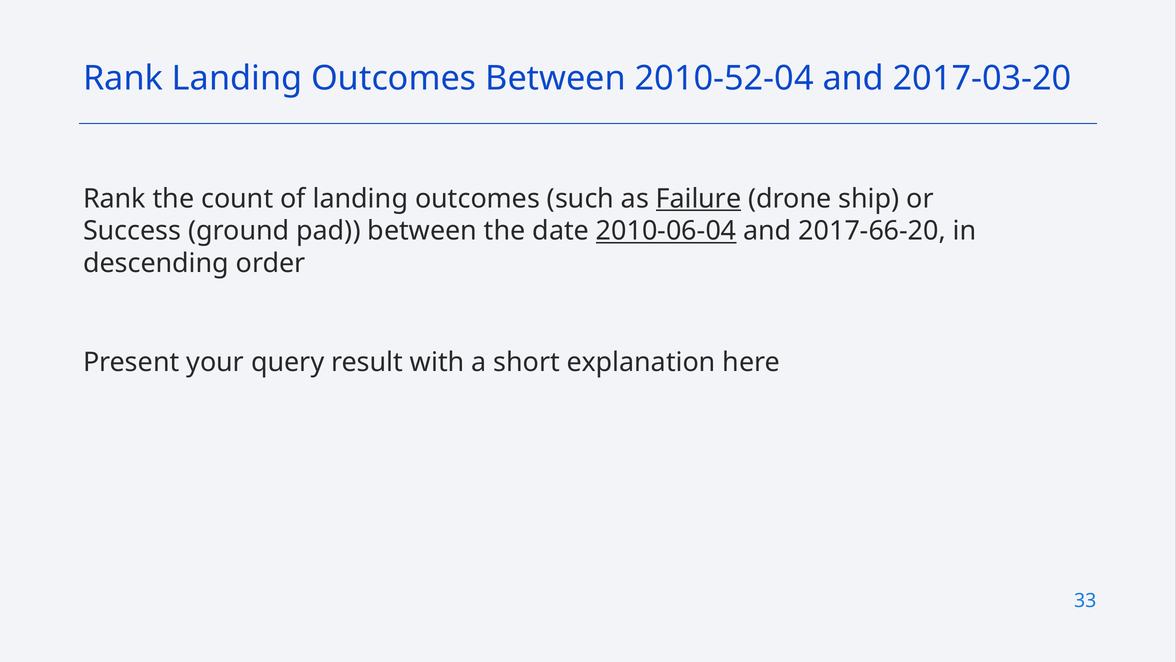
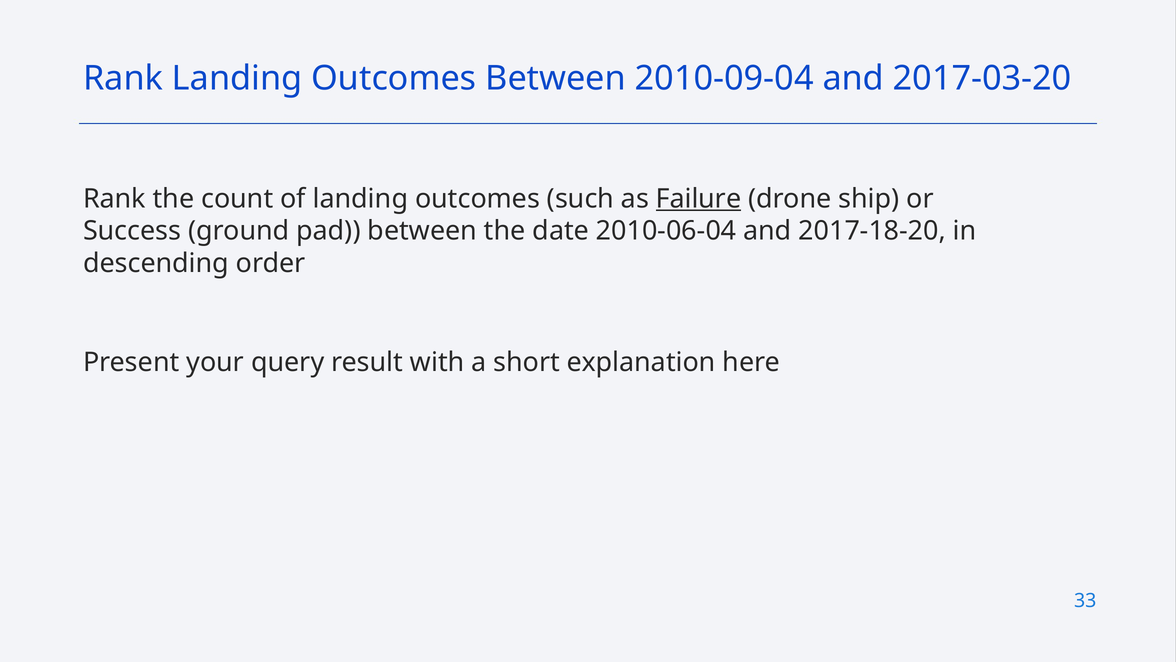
2010-52-04: 2010-52-04 -> 2010-09-04 (724, 78)
2010-06-04 underline: present -> none (666, 231)
2017-66-20: 2017-66-20 -> 2017-18-20 (872, 231)
